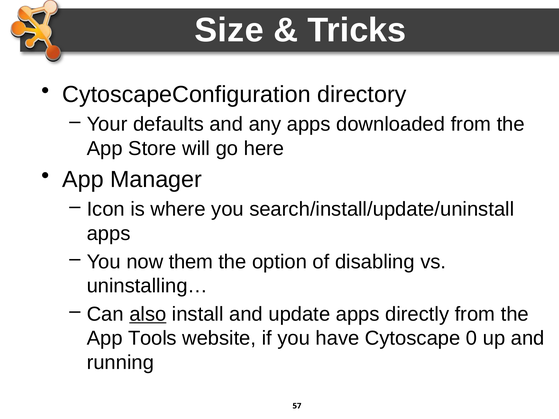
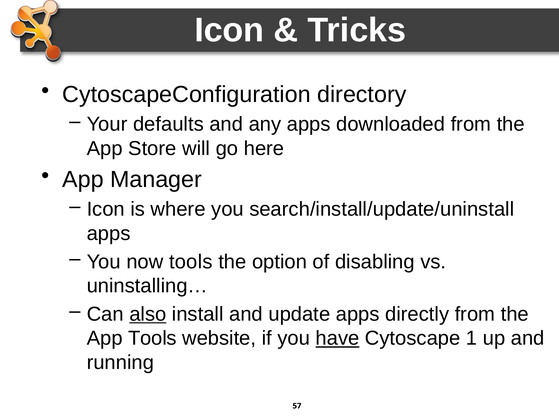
Size: Size -> Icon (229, 30)
now them: them -> tools (191, 262)
have underline: none -> present (337, 339)
0: 0 -> 1 (472, 339)
